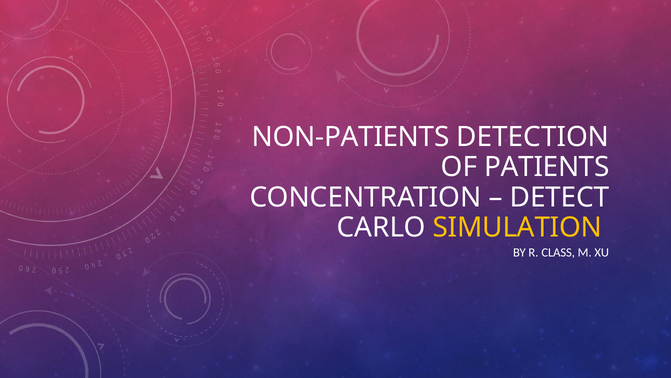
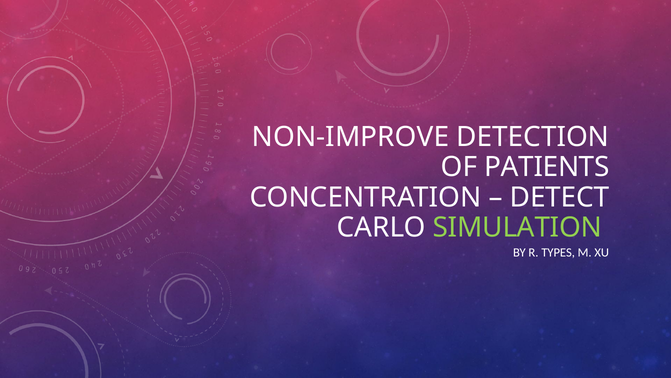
NON-PATIENTS: NON-PATIENTS -> NON-IMPROVE (351, 137)
SIMULATION colour: yellow -> light green (517, 227)
CLASS: CLASS -> TYPES (558, 252)
